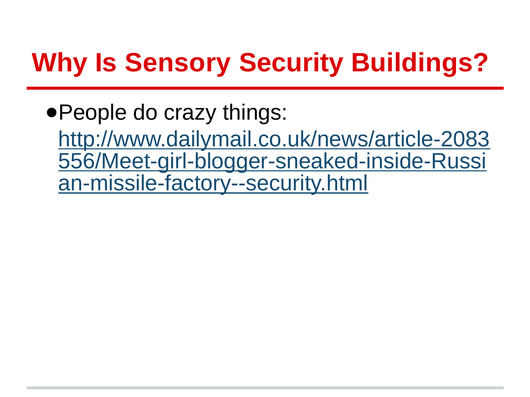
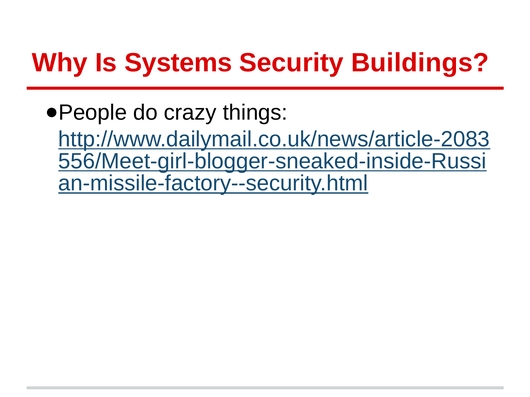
Sensory: Sensory -> Systems (178, 63)
